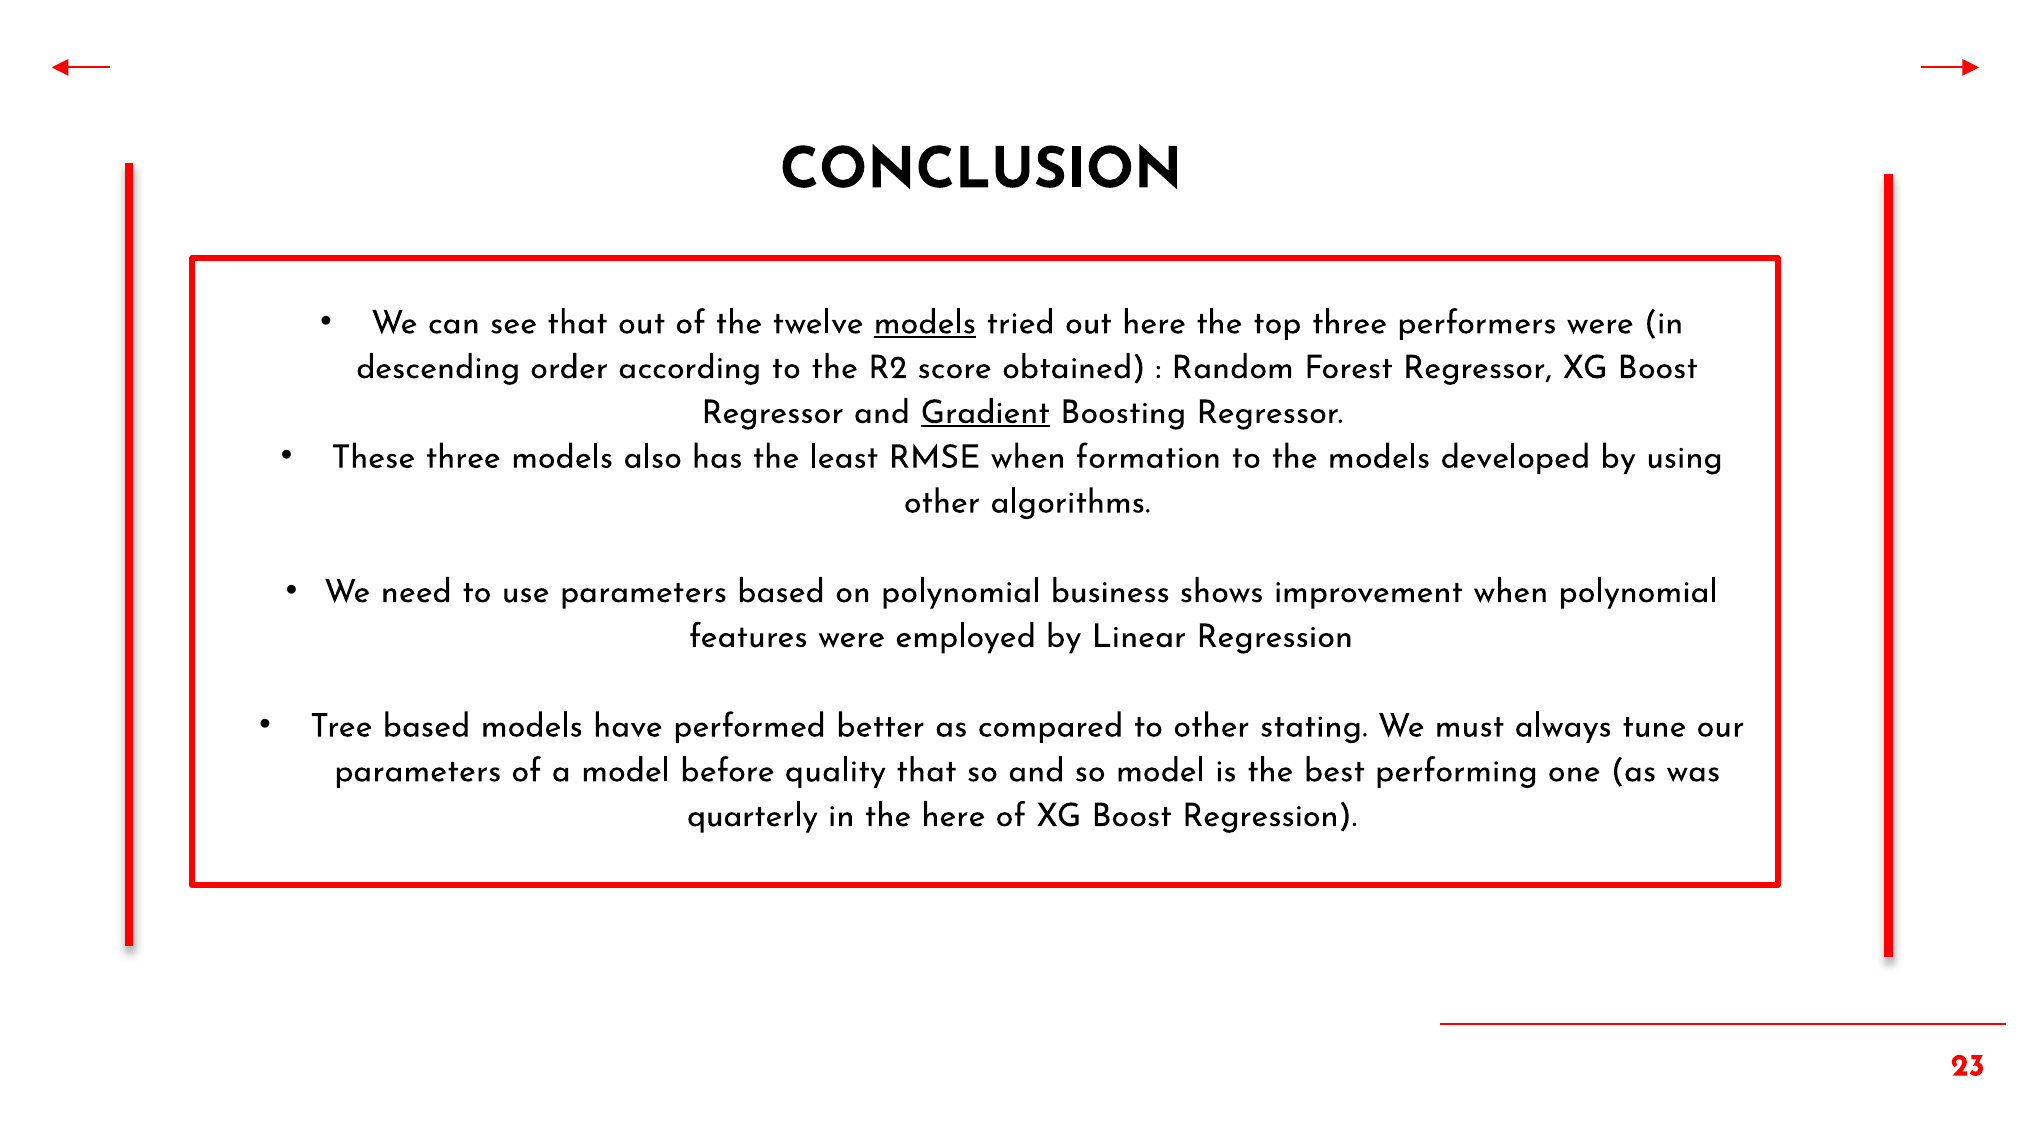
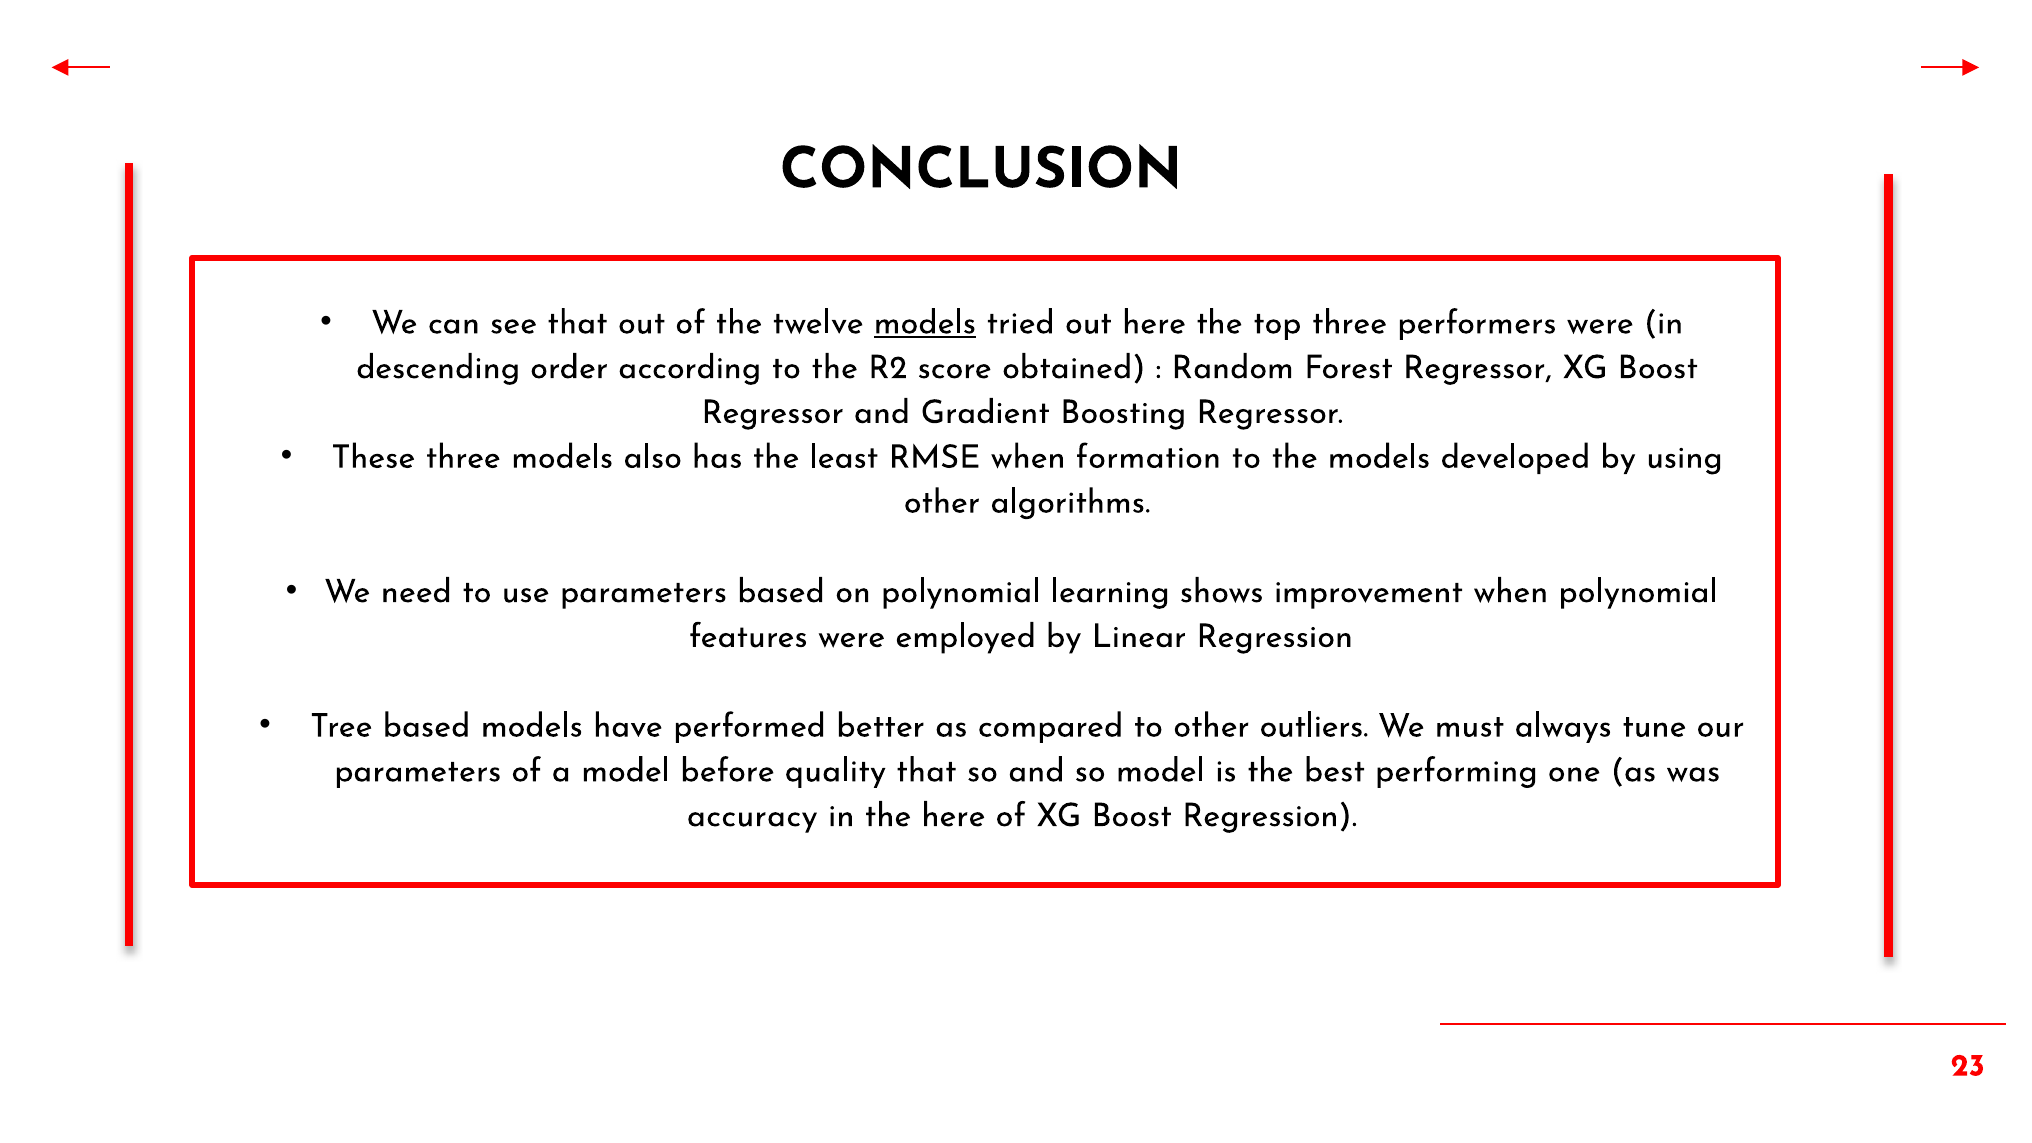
Gradient underline: present -> none (985, 412)
business: business -> learning (1110, 591)
stating: stating -> outliers (1314, 726)
quarterly: quarterly -> accuracy (752, 815)
